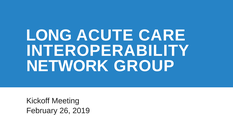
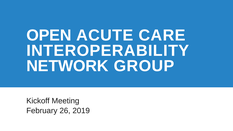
LONG: LONG -> OPEN (49, 35)
